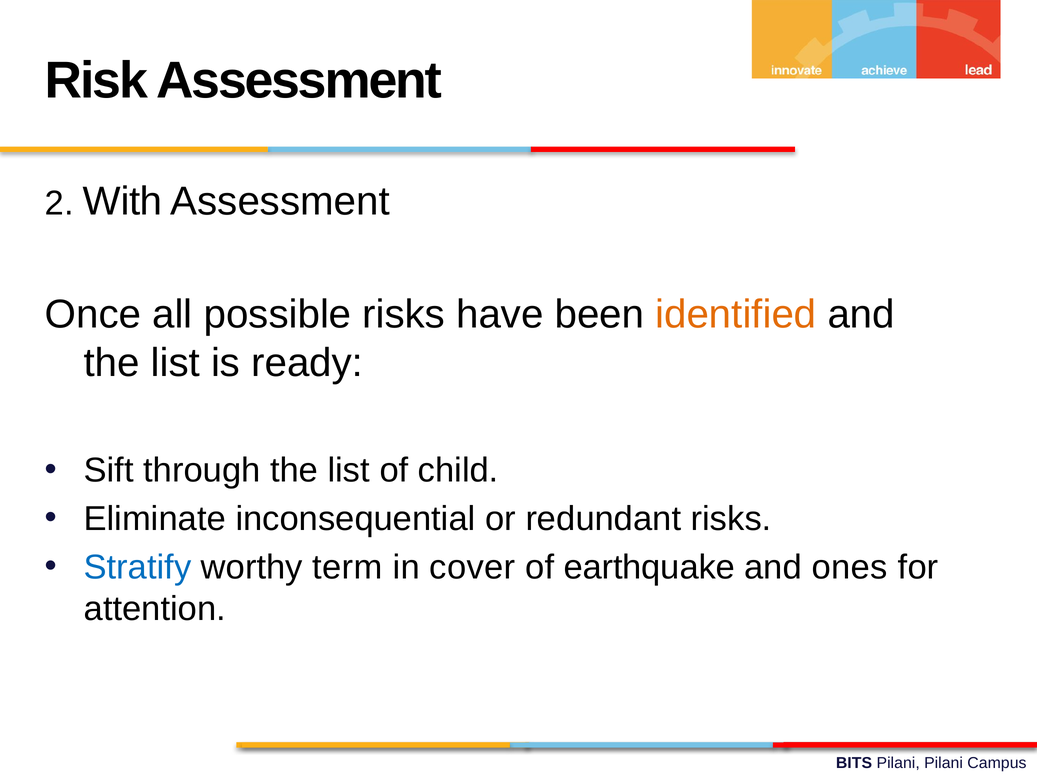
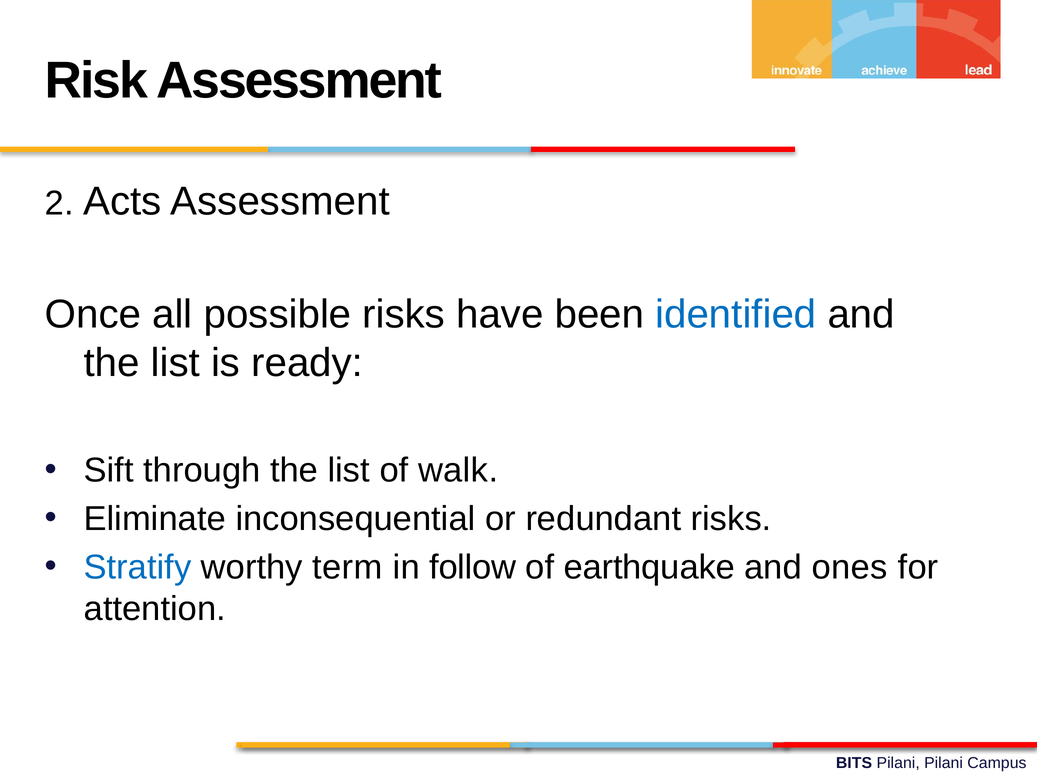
With: With -> Acts (122, 202)
identified colour: orange -> blue (736, 315)
child: child -> walk (458, 471)
cover: cover -> follow (473, 568)
